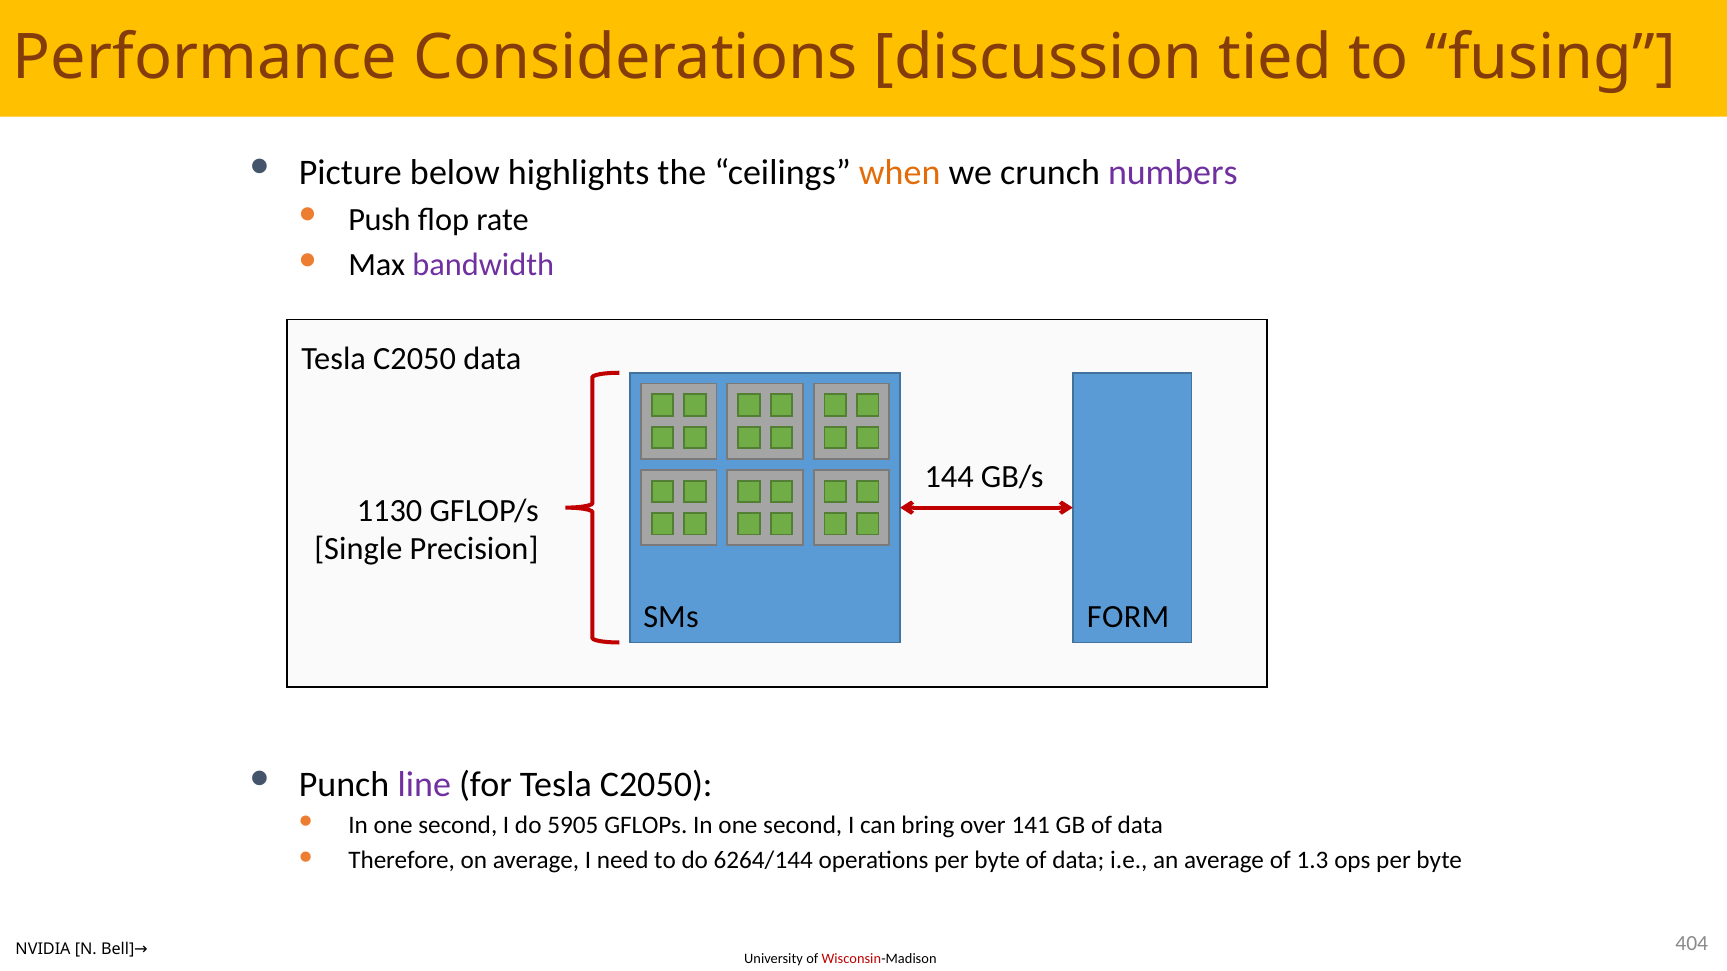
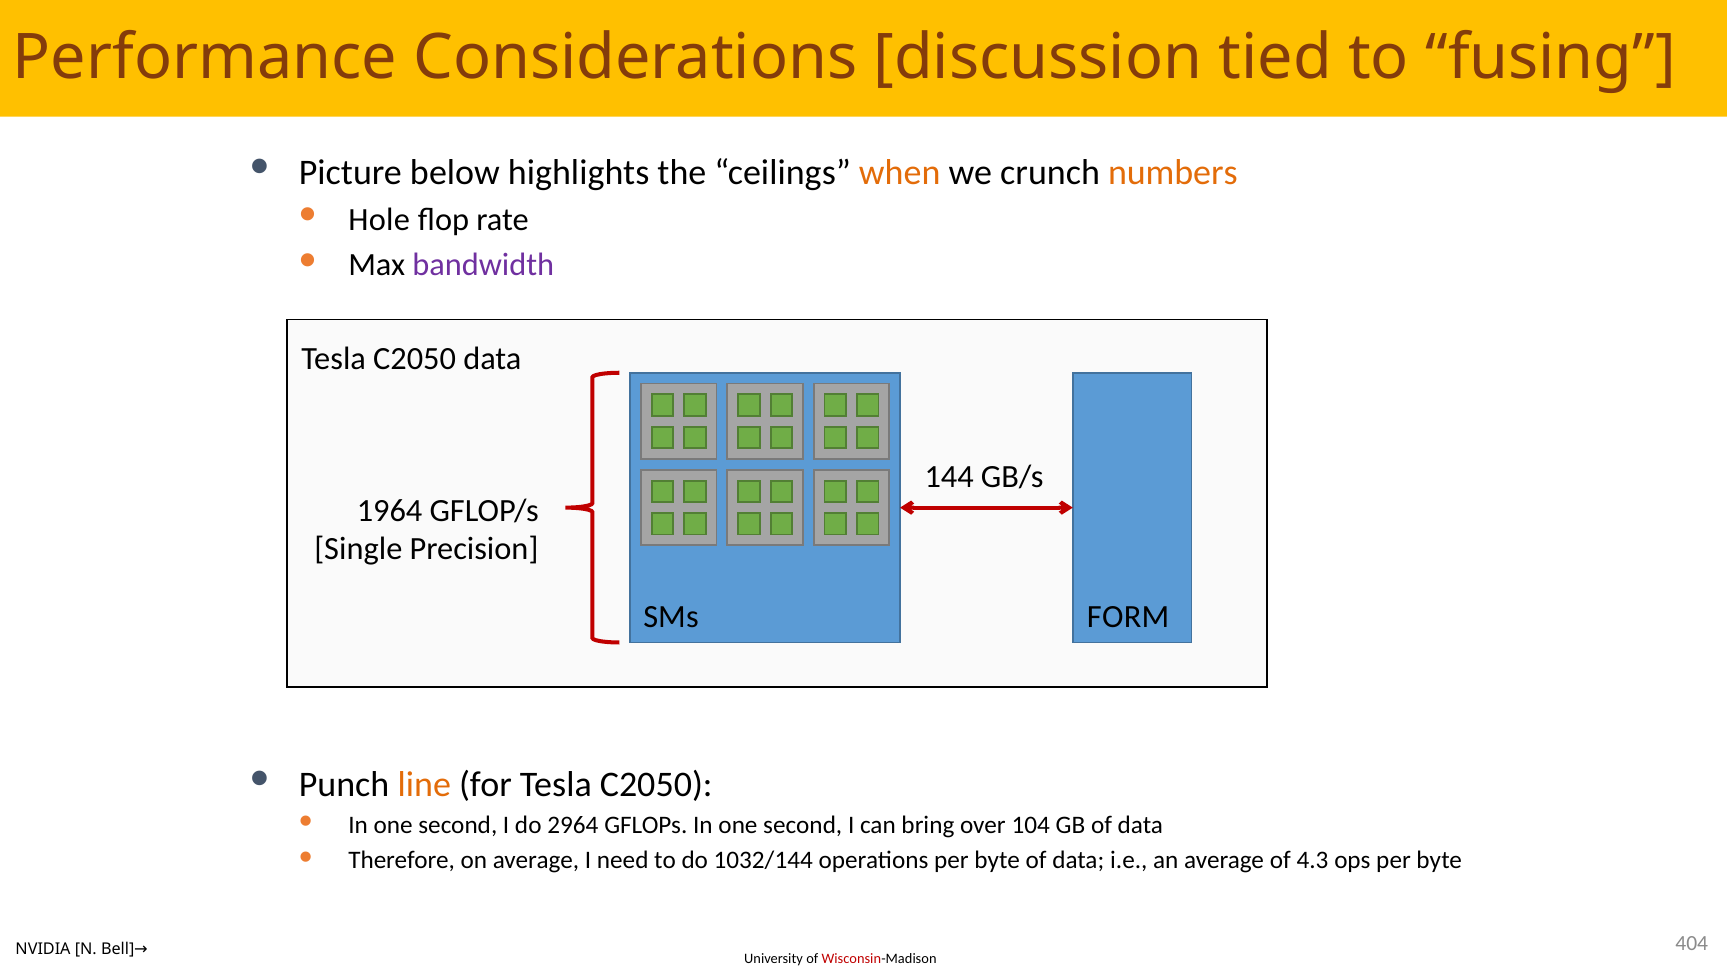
numbers colour: purple -> orange (1173, 173)
Push: Push -> Hole (379, 220)
1130: 1130 -> 1964 (390, 511)
line colour: purple -> orange (424, 785)
5905: 5905 -> 2964 (573, 826)
141: 141 -> 104 (1031, 826)
6264/144: 6264/144 -> 1032/144 (763, 861)
1.3: 1.3 -> 4.3 (1313, 861)
